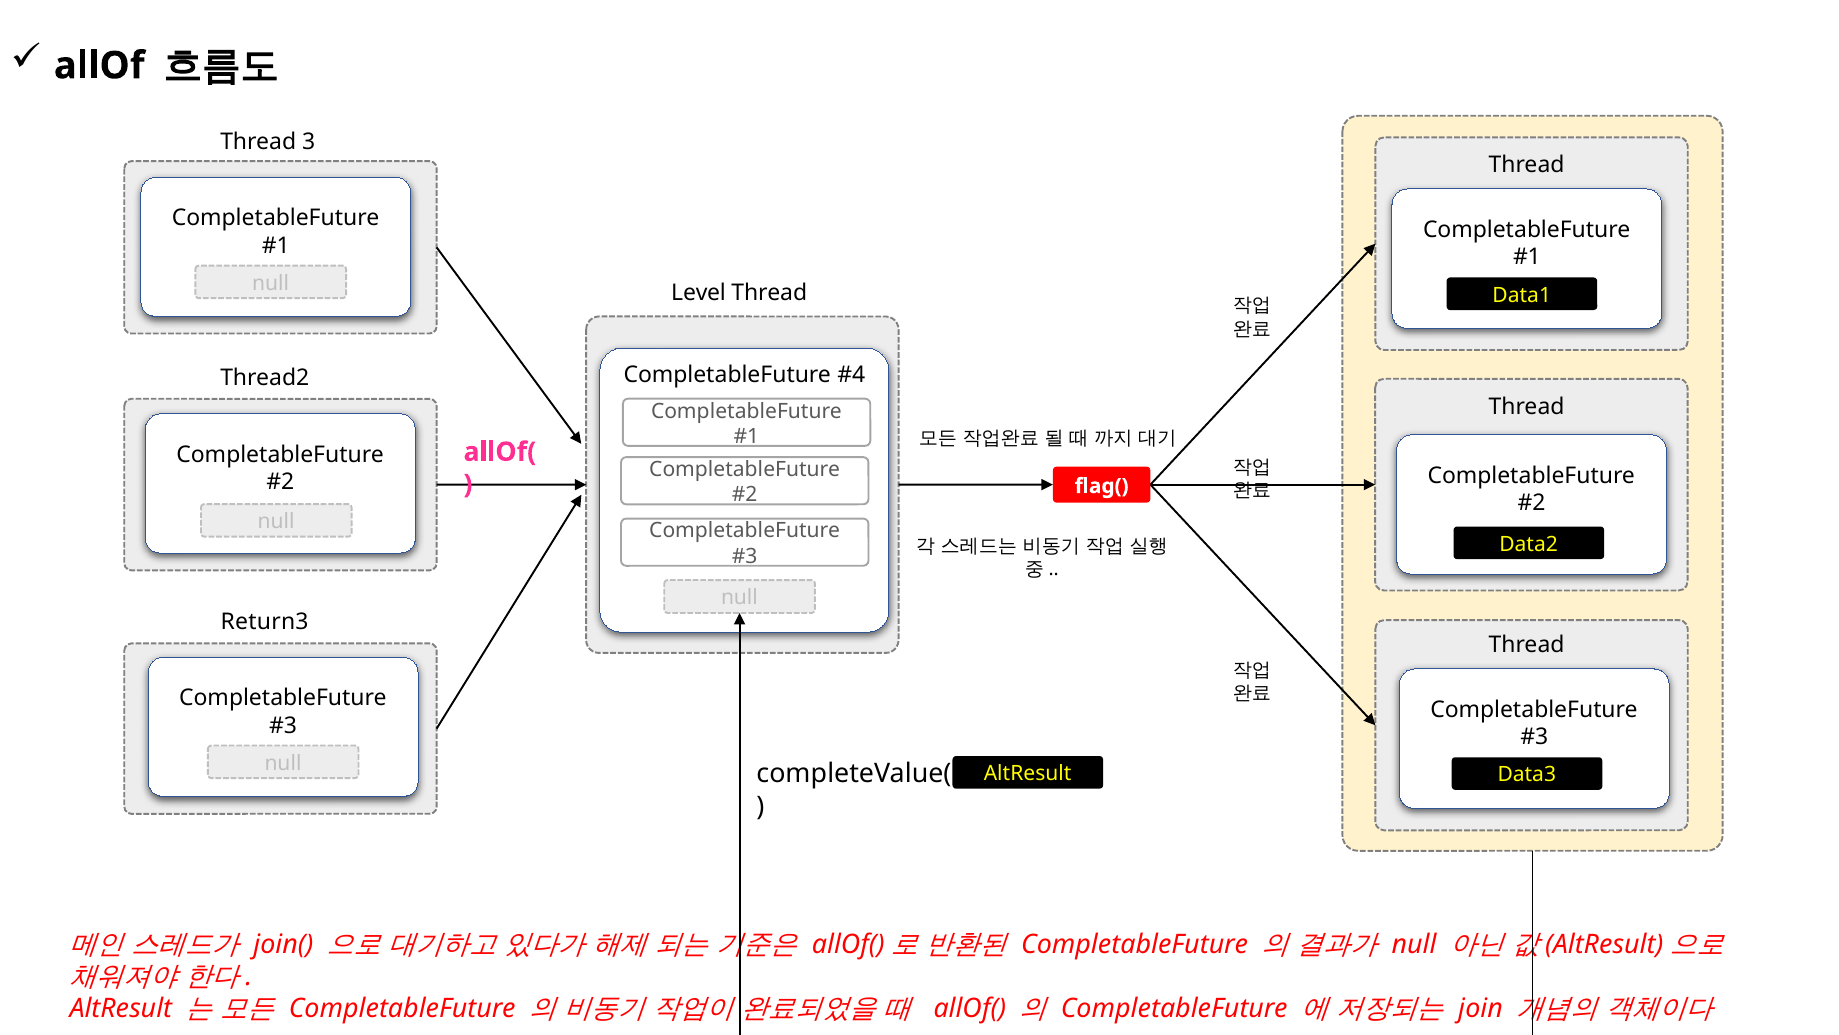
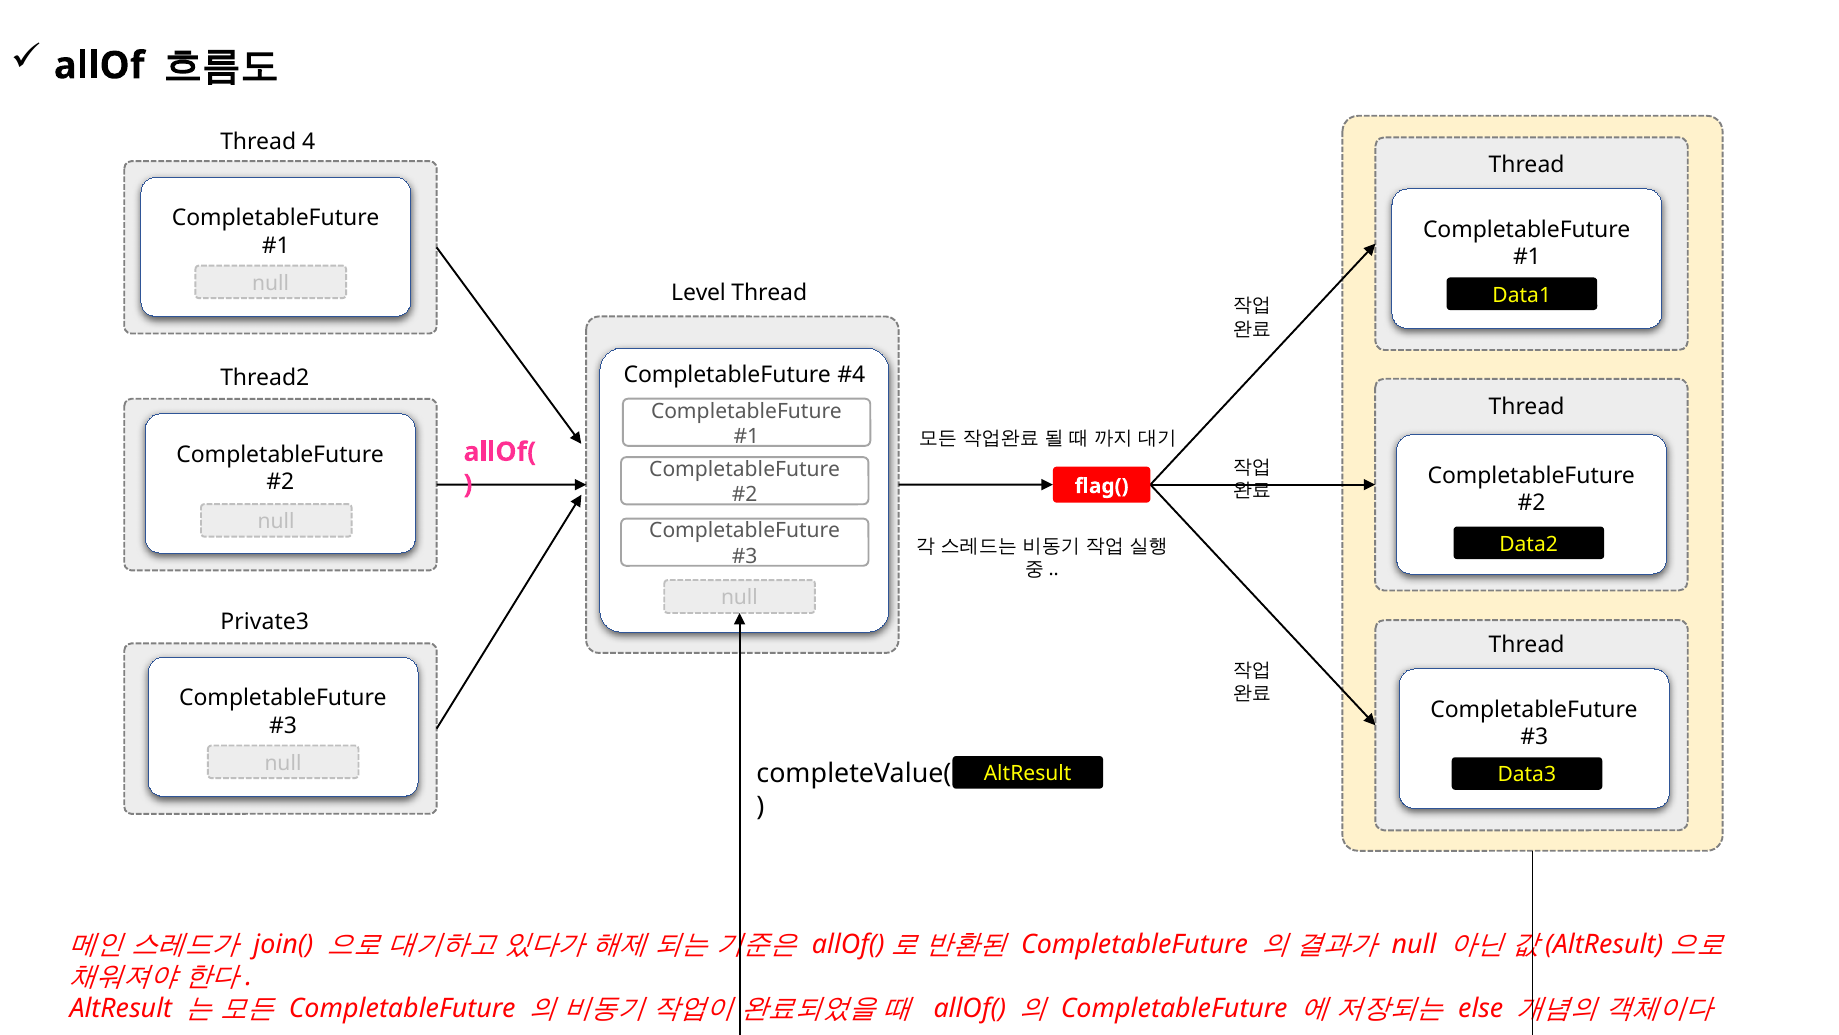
3: 3 -> 4 (309, 141)
Return3: Return3 -> Private3 (265, 621)
join: join -> else (1481, 1008)
